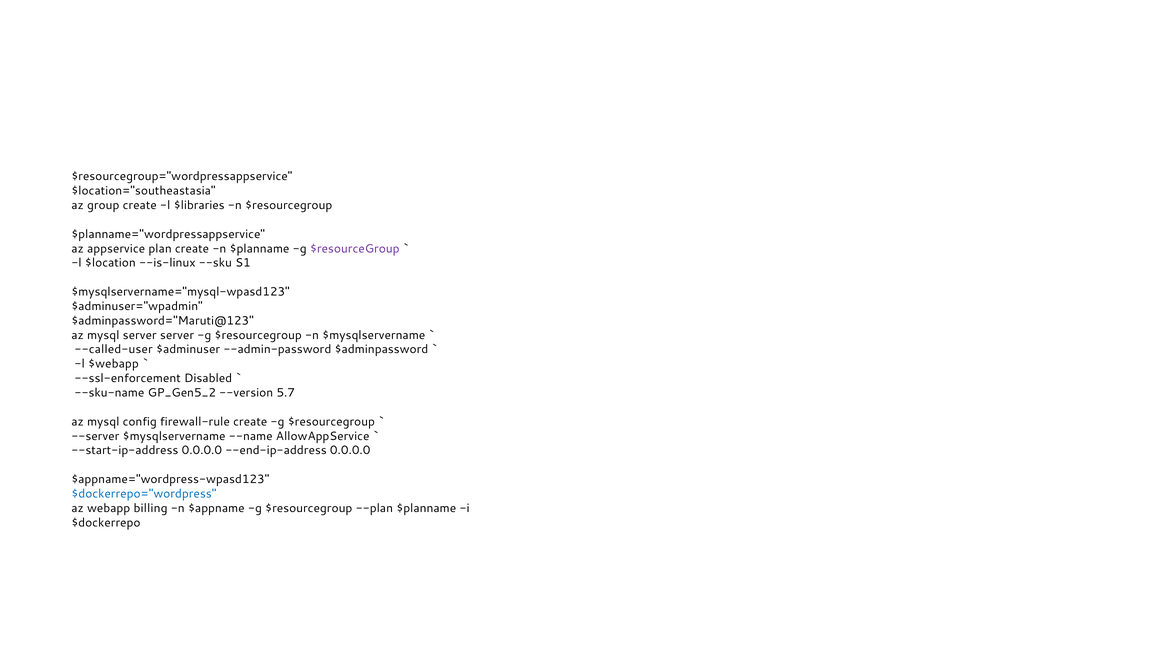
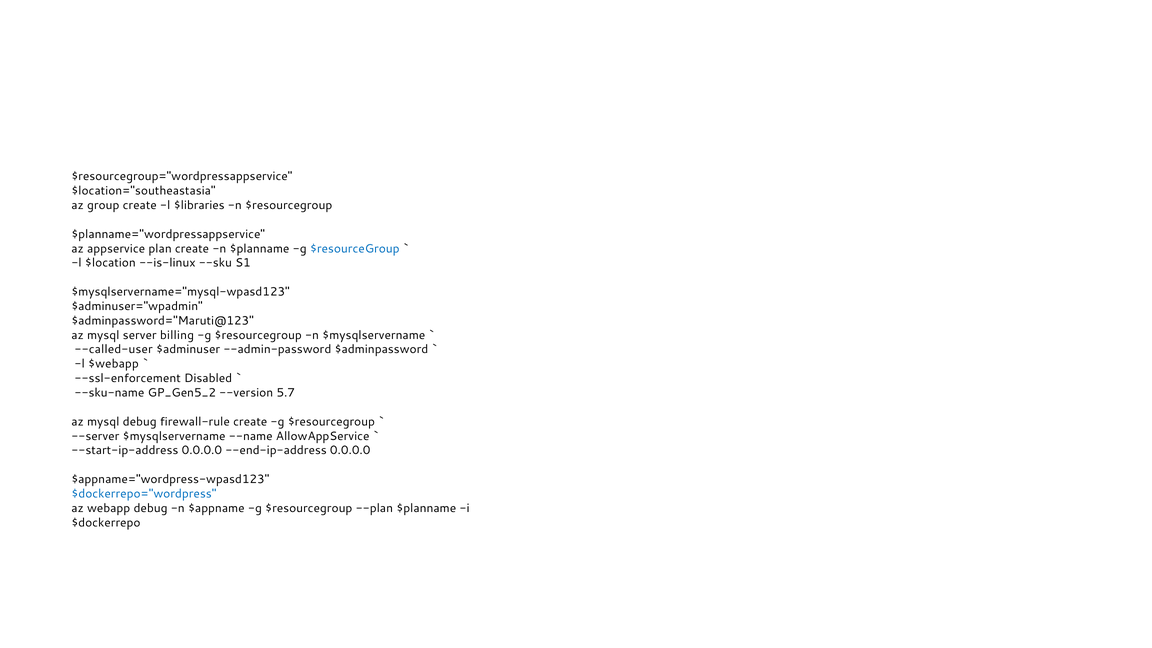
$resourceGroup colour: purple -> blue (355, 249)
server server: server -> billing (177, 335)
mysql config: config -> debug (140, 422)
webapp billing: billing -> debug (151, 508)
